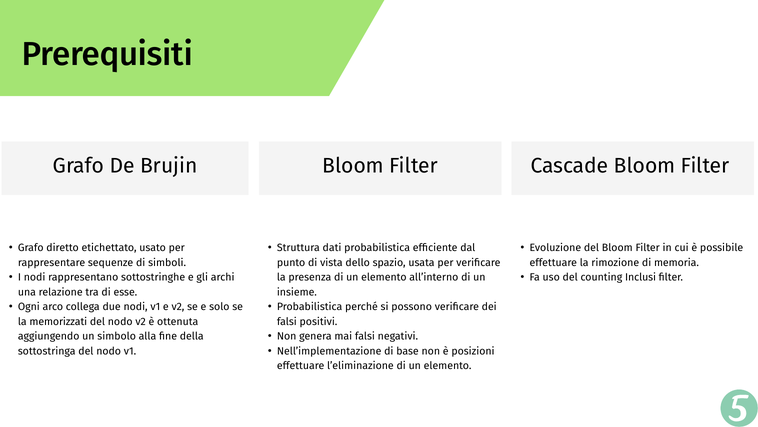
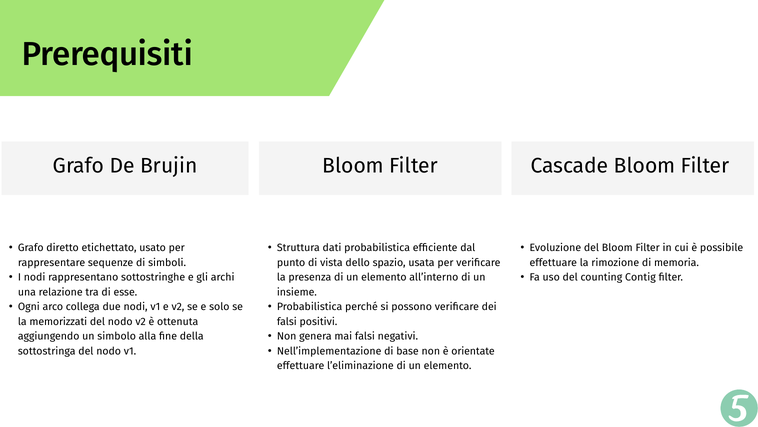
Inclusi: Inclusi -> Contig (640, 277)
posizioni: posizioni -> orientate (473, 351)
